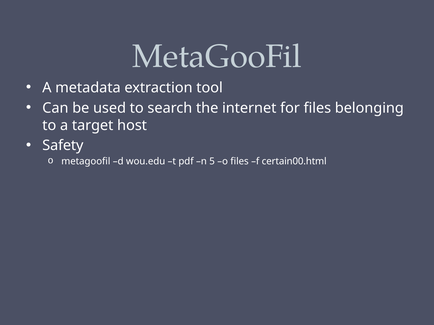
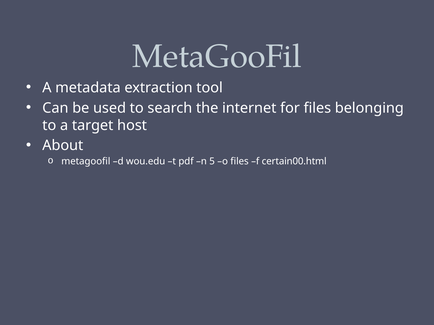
Safety: Safety -> About (63, 146)
